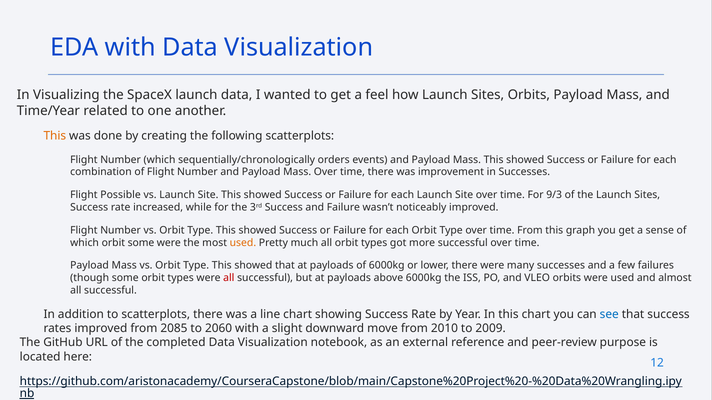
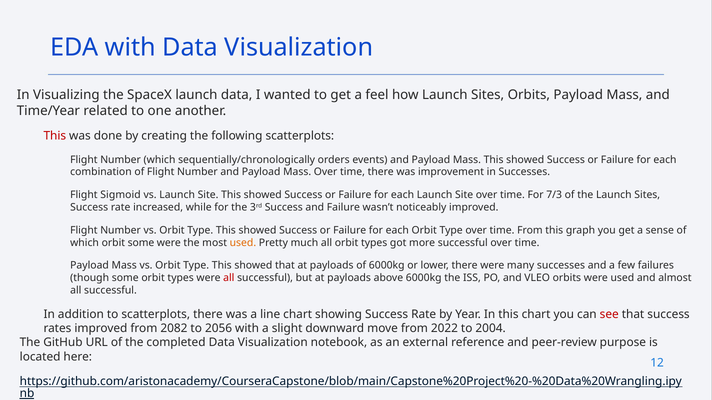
This colour: orange -> red (55, 136)
Possible: Possible -> Sigmoid (121, 195)
9/3: 9/3 -> 7/3 (554, 195)
see colour: blue -> red (609, 315)
2085: 2085 -> 2082 (174, 329)
2060: 2060 -> 2056 (219, 329)
2010: 2010 -> 2022 (444, 329)
2009: 2009 -> 2004 (491, 329)
